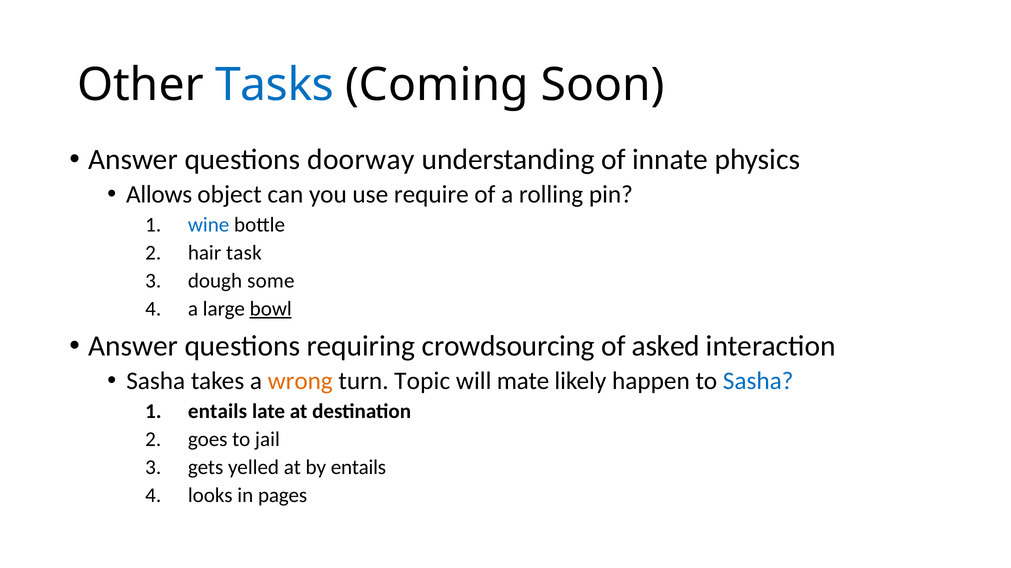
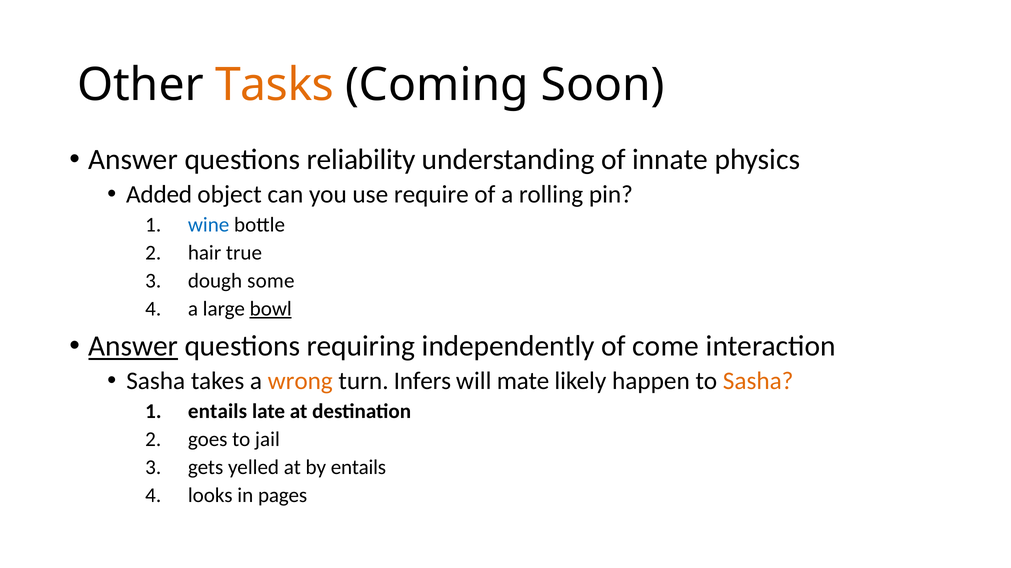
Tasks colour: blue -> orange (275, 85)
doorway: doorway -> reliability (361, 160)
Allows: Allows -> Added (159, 195)
task: task -> true (244, 253)
Answer underline: none -> present (133, 347)
crowdsourcing: crowdsourcing -> independently (508, 347)
asked: asked -> come (666, 347)
Topic: Topic -> Infers (422, 382)
Sasha colour: blue -> orange (758, 382)
